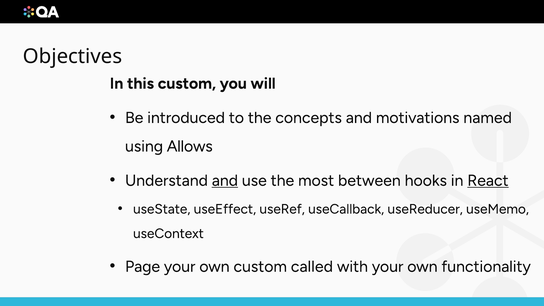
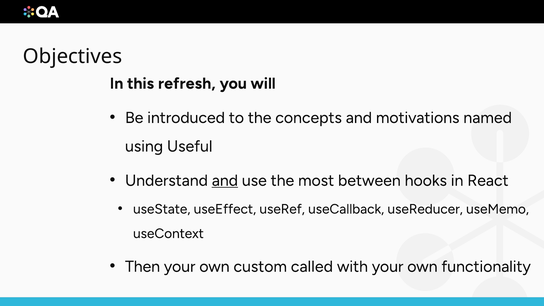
this custom: custom -> refresh (187, 83)
Allows: Allows -> Useful (190, 146)
React underline: present -> none (488, 181)
Page: Page -> Then (143, 267)
